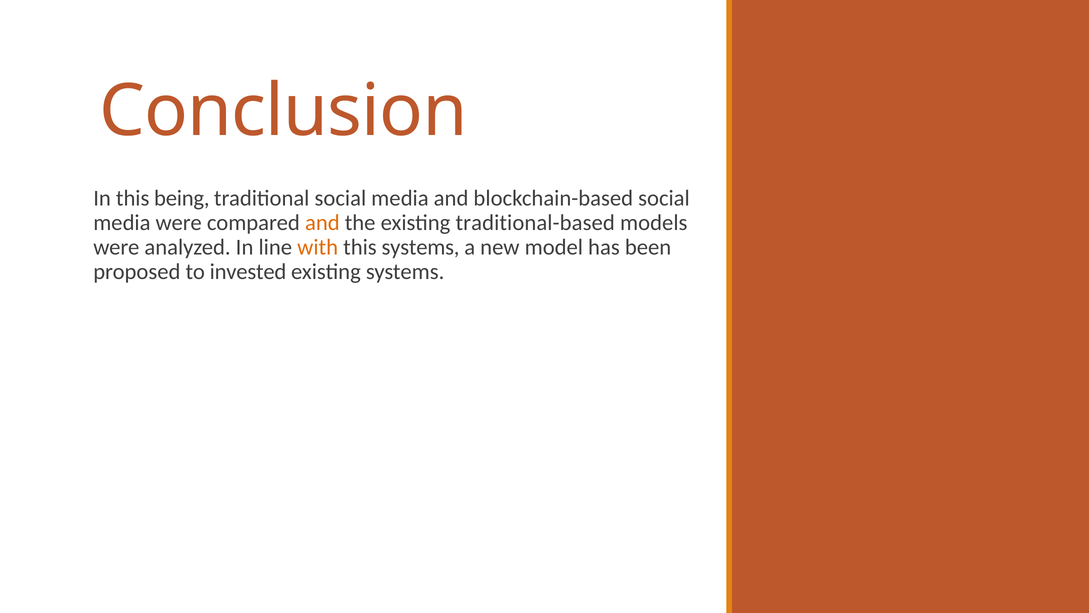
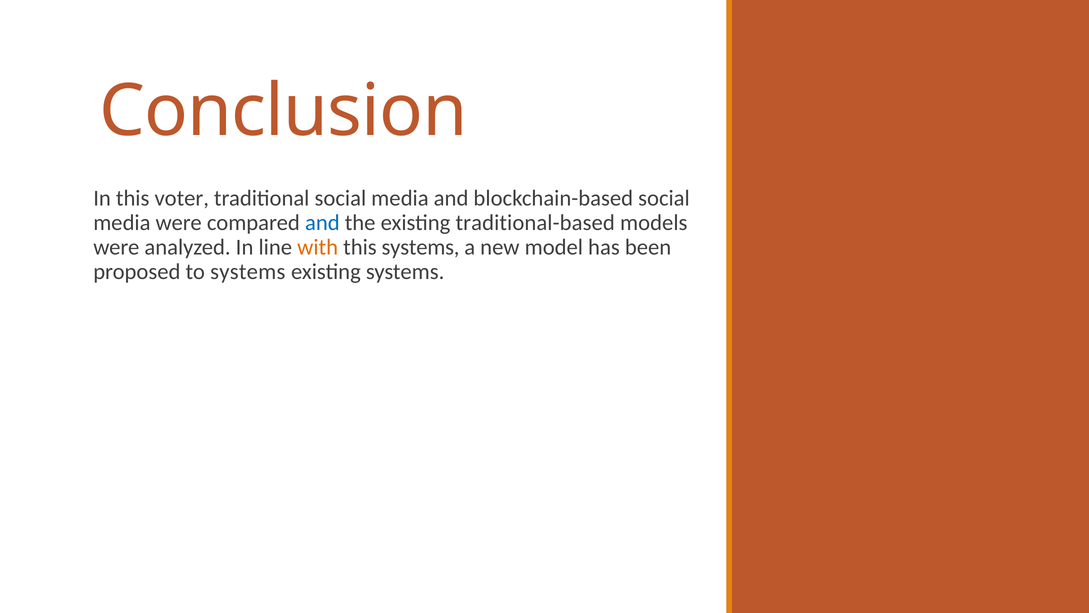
being: being -> voter (182, 198)
and colour: orange -> blue (322, 223)
to invested: invested -> systems (248, 272)
